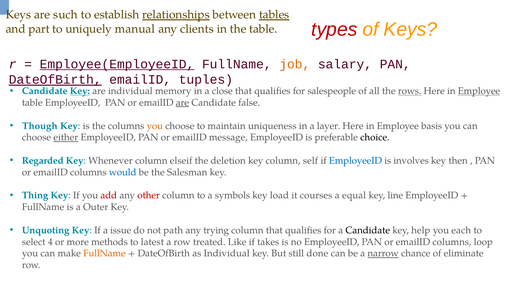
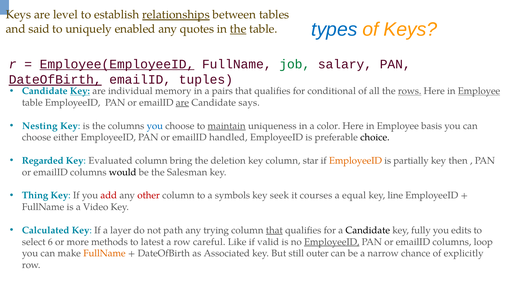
such: such -> level (66, 15)
tables underline: present -> none (274, 15)
types colour: red -> blue (334, 29)
part: part -> said (39, 29)
manual: manual -> enabled (135, 29)
clients: clients -> quotes (197, 29)
the underline: none -> present (238, 29)
job colour: orange -> green (295, 64)
close: close -> pairs (222, 91)
salespeople: salespeople -> conditional (332, 91)
false: false -> says (249, 102)
Though: Though -> Nesting (40, 126)
you colour: orange -> blue (155, 126)
maintain underline: none -> present (227, 126)
layer: layer -> color (329, 126)
either underline: present -> none (66, 137)
message: message -> handled (228, 137)
Whenever: Whenever -> Evaluated (110, 160)
elseif: elseif -> bring (181, 160)
self: self -> star (311, 160)
EmployeeID colour: blue -> orange (355, 160)
involves: involves -> partially (411, 160)
would colour: blue -> black (123, 172)
load: load -> seek (279, 195)
Outer: Outer -> Video (96, 207)
Unquoting: Unquoting -> Calculated (46, 230)
issue: issue -> layer (121, 230)
that underline: none -> present (274, 230)
help: help -> fully (421, 230)
each: each -> edits (461, 230)
4: 4 -> 6 (50, 242)
treated: treated -> careful (209, 242)
takes: takes -> valid (268, 242)
EmployeeID underline: none -> present (332, 242)
as Individual: Individual -> Associated (227, 253)
done: done -> outer (317, 253)
narrow underline: present -> none (383, 253)
eliminate: eliminate -> explicitly (464, 253)
